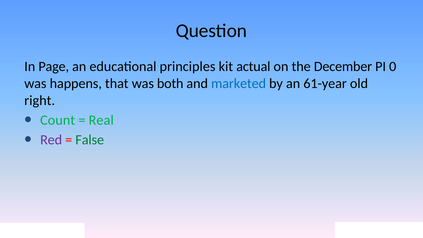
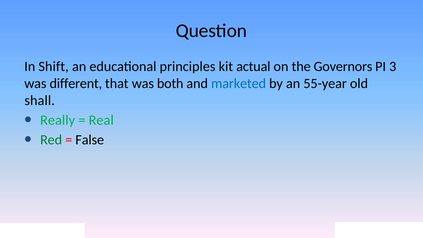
Page: Page -> Shift (54, 67)
December: December -> Governors (343, 67)
0: 0 -> 3 (393, 67)
happens: happens -> different (76, 83)
61-year: 61-year -> 55-year (325, 83)
right: right -> shall (40, 100)
Count: Count -> Really (58, 120)
Red colour: purple -> green (51, 140)
False colour: green -> black (90, 140)
